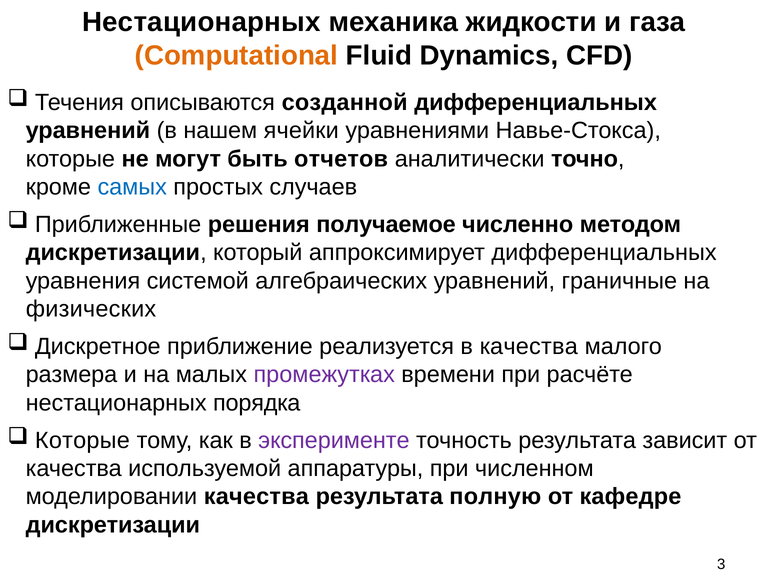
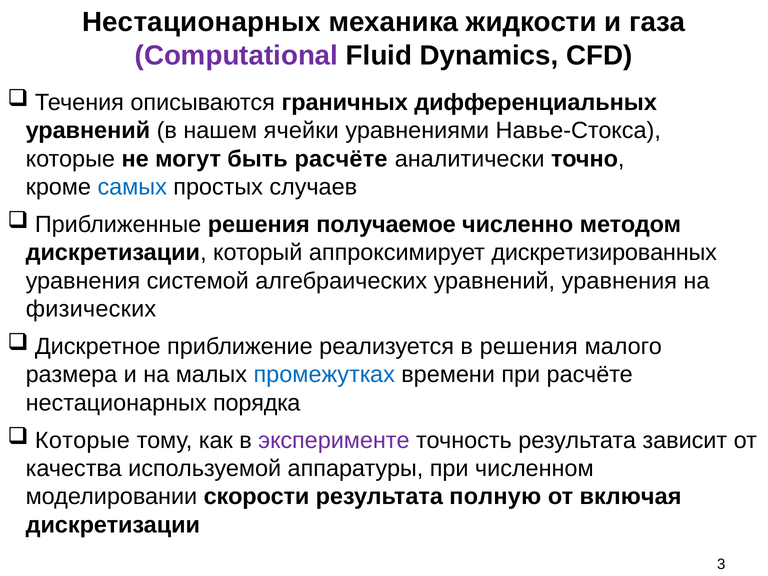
Сomputational colour: orange -> purple (236, 56)
созданной: созданной -> граничных (345, 103)
быть отчетов: отчетов -> расчёте (341, 159)
аппроксимирует дифференциальных: дифференциальных -> дискретизированных (604, 253)
уравнений граничные: граничные -> уравнения (619, 281)
в качества: качества -> решения (529, 347)
промежутках colour: purple -> blue (324, 375)
моделировании качества: качества -> скорости (257, 497)
кафедре: кафедре -> включая (631, 497)
